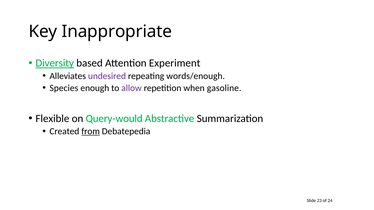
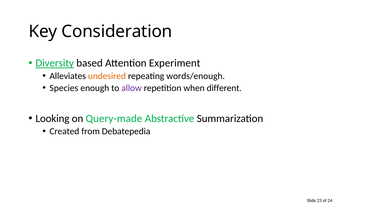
Inappropriate: Inappropriate -> Consideration (117, 31)
undesired colour: purple -> orange (107, 76)
gasoline: gasoline -> different (224, 88)
Flexible: Flexible -> Looking (52, 119)
Query-would: Query-would -> Query-made (114, 119)
from underline: present -> none (91, 132)
